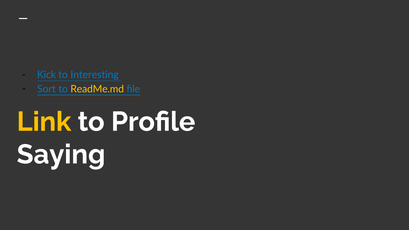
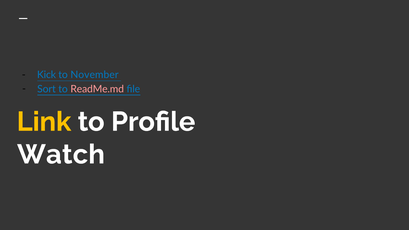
Interesting: Interesting -> November (95, 75)
ReadMe.md colour: yellow -> pink (97, 89)
Saying: Saying -> Watch (61, 155)
